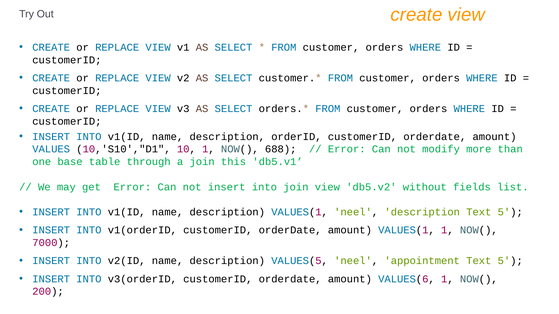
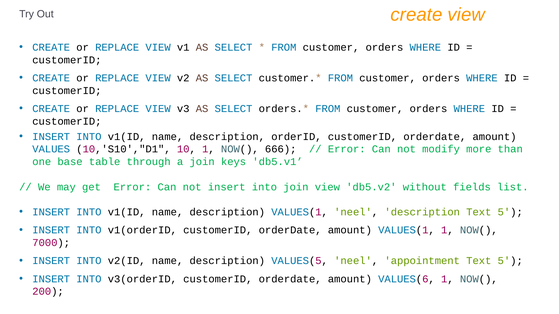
688: 688 -> 666 (281, 149)
this: this -> keys (234, 162)
